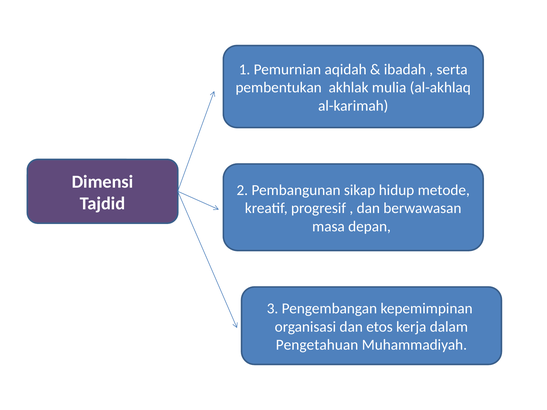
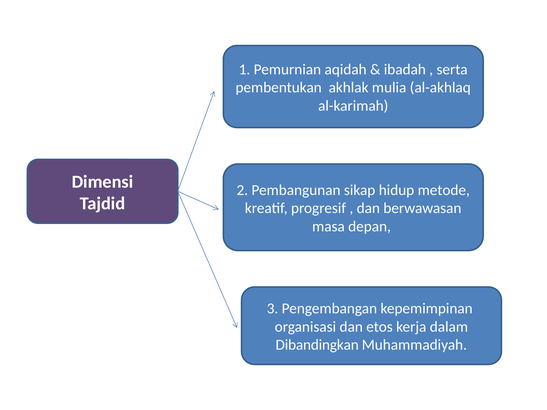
Pengetahuan: Pengetahuan -> Dibandingkan (317, 345)
